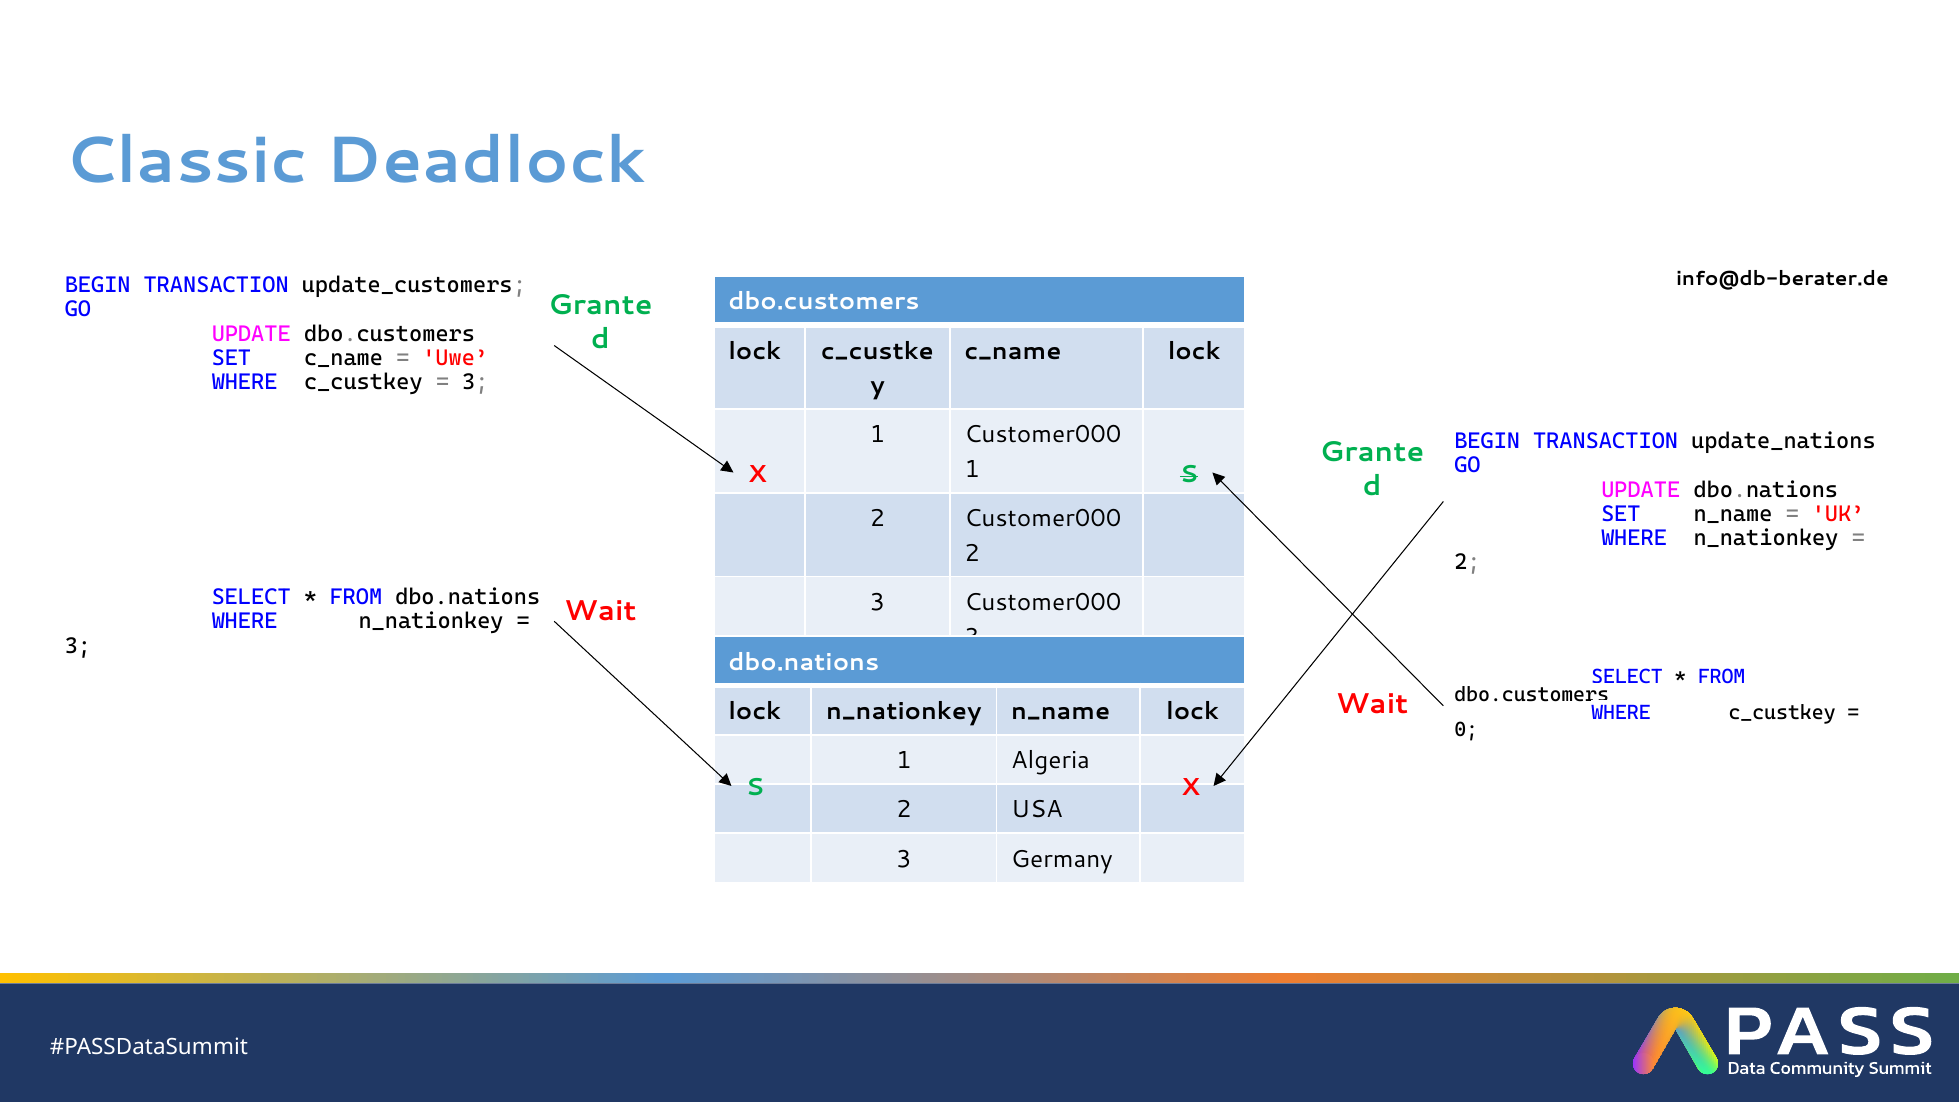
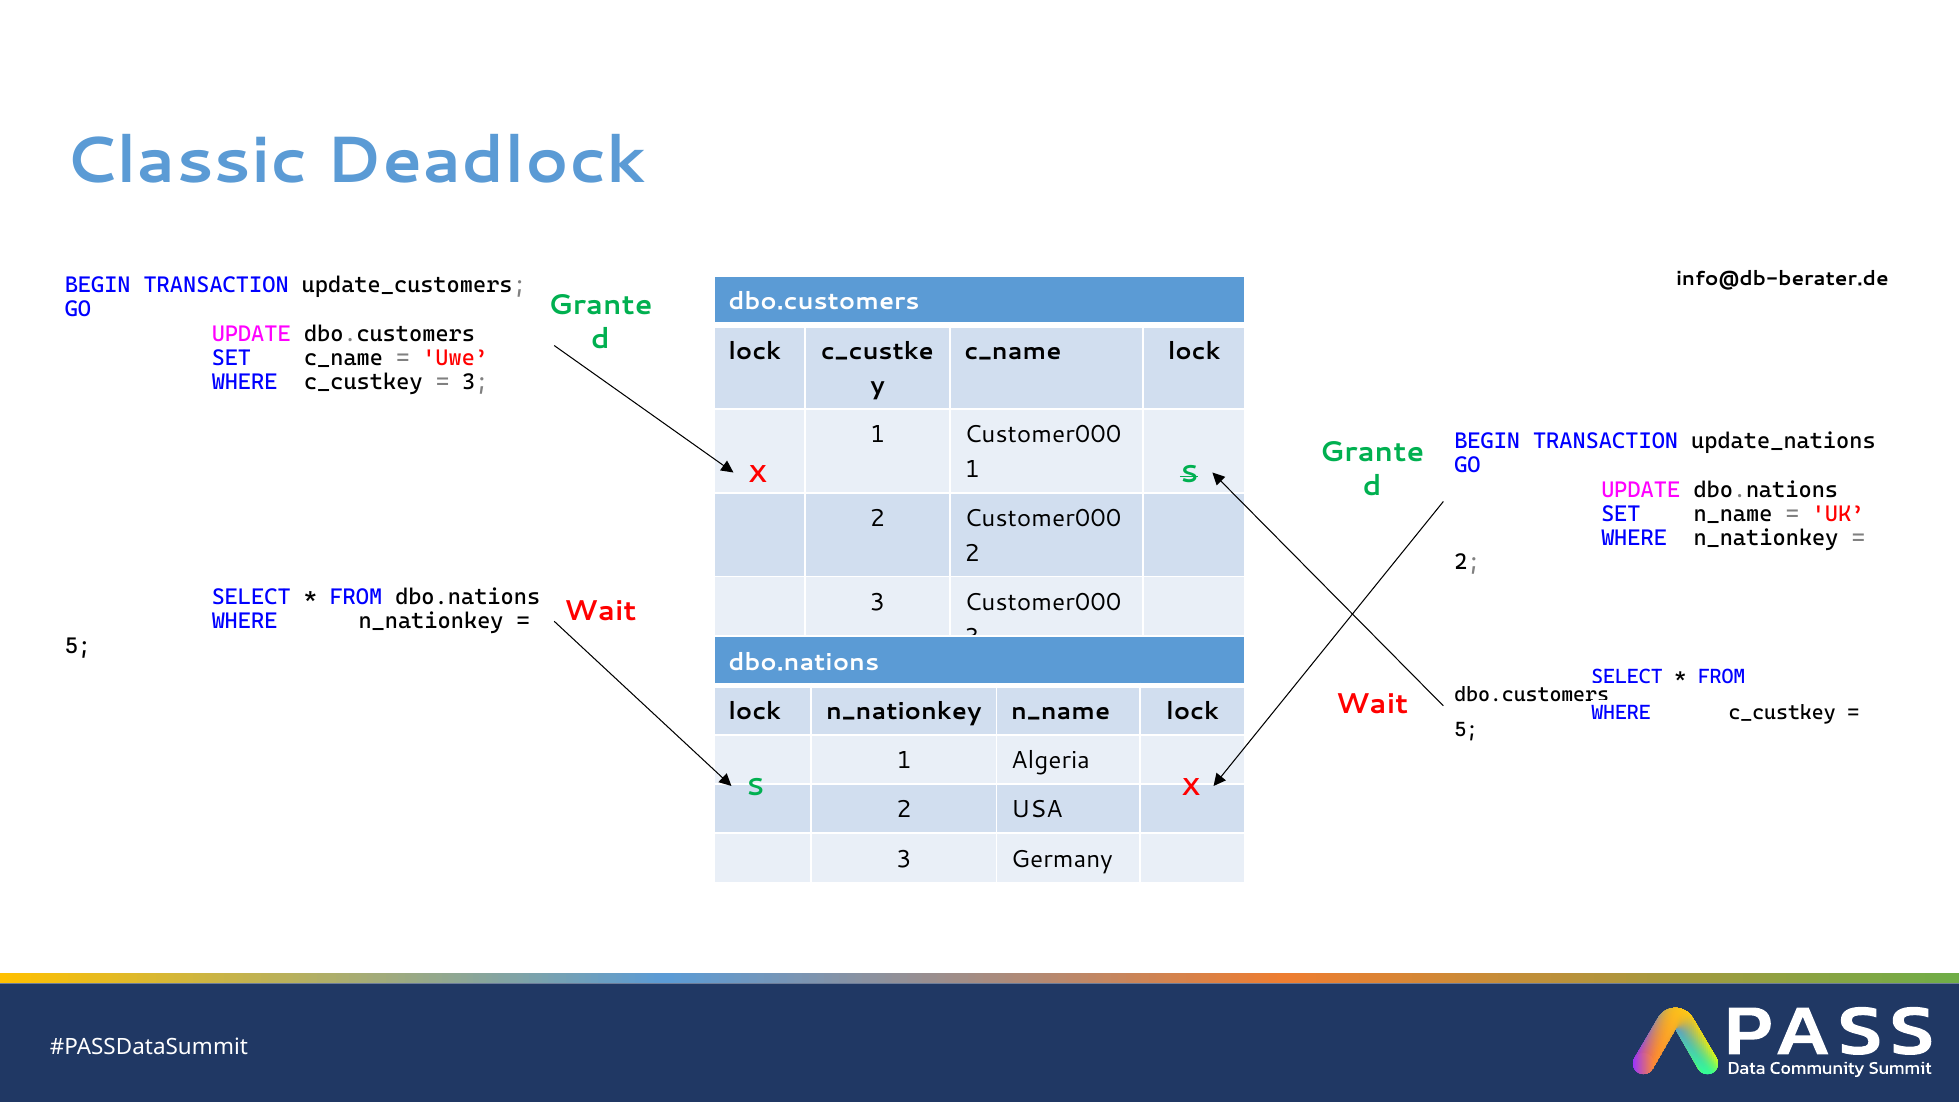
3: 3 -> 5 (78, 646)
0: 0 -> 5 (1466, 730)
